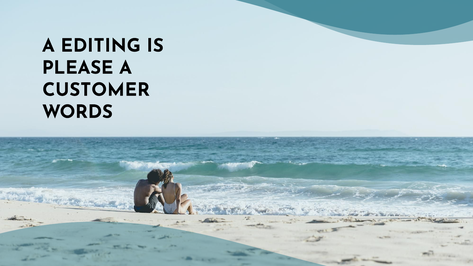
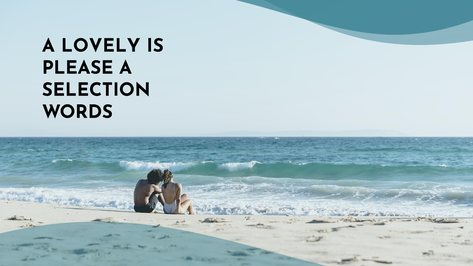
EDITING: EDITING -> LOVELY (101, 46)
CUSTOMER: CUSTOMER -> SELECTION (96, 90)
